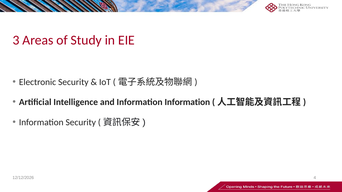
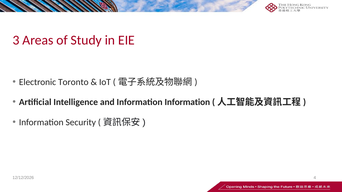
Electronic Security: Security -> Toronto (73, 82)
